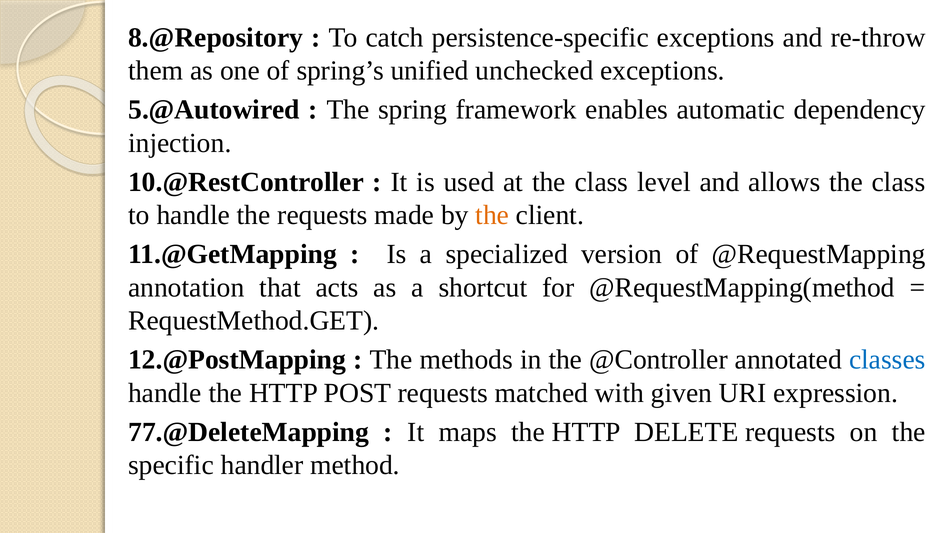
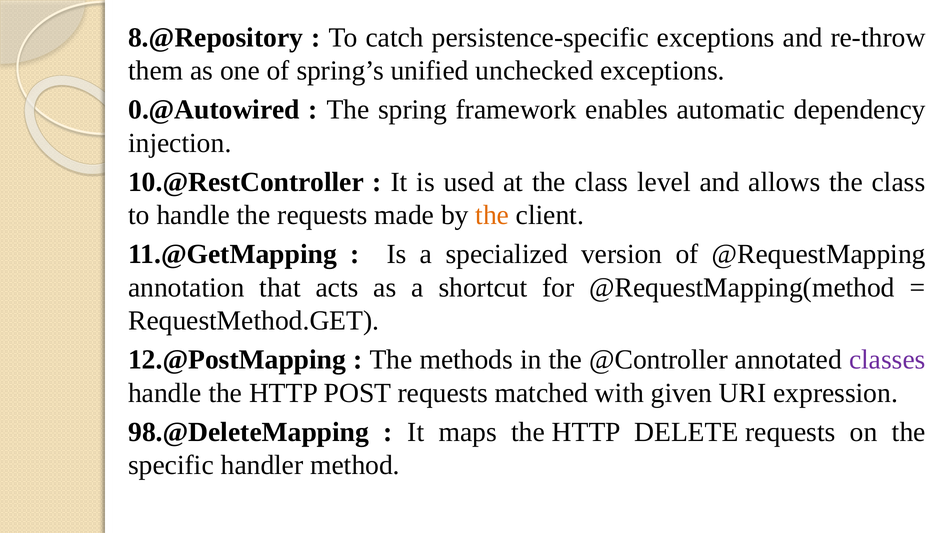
5.@Autowired: 5.@Autowired -> 0.@Autowired (214, 110)
classes colour: blue -> purple (887, 360)
77.@DeleteMapping: 77.@DeleteMapping -> 98.@DeleteMapping (249, 432)
